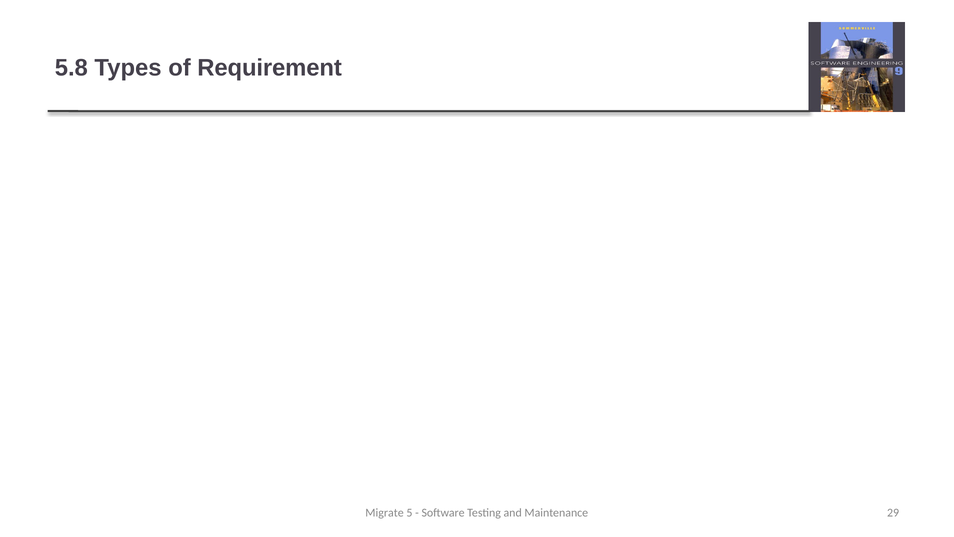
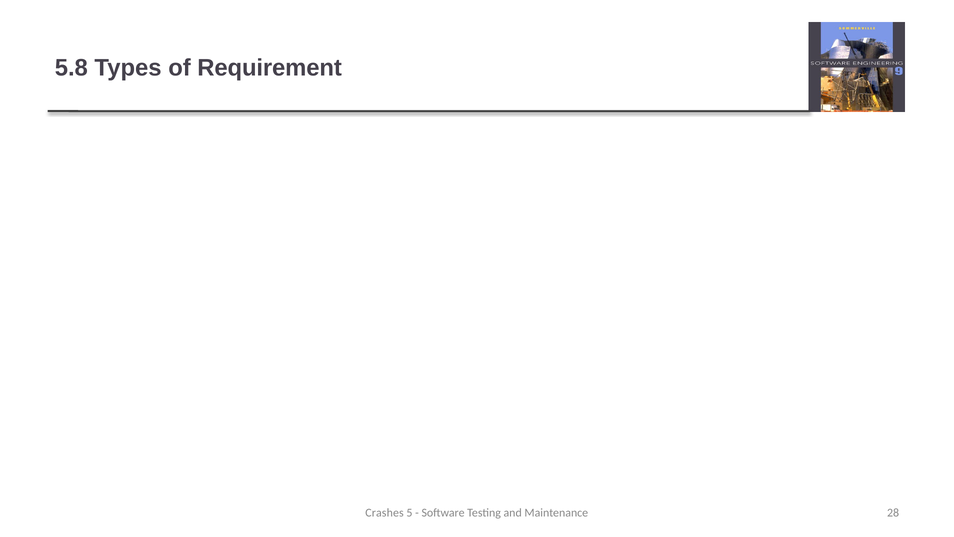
Migrate: Migrate -> Crashes (385, 512)
29: 29 -> 28 (893, 512)
